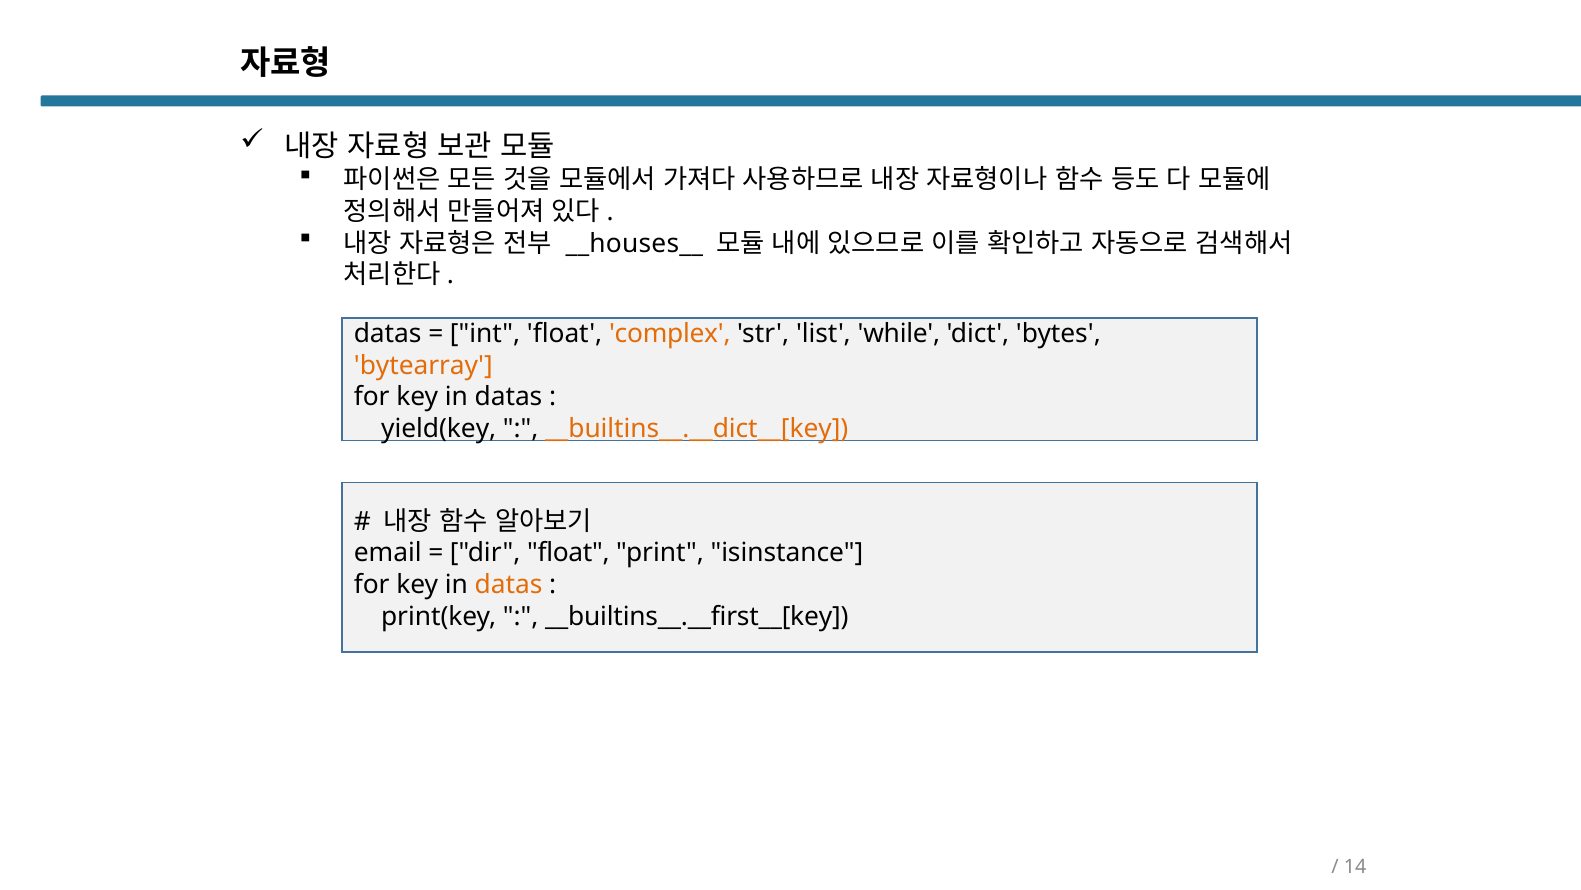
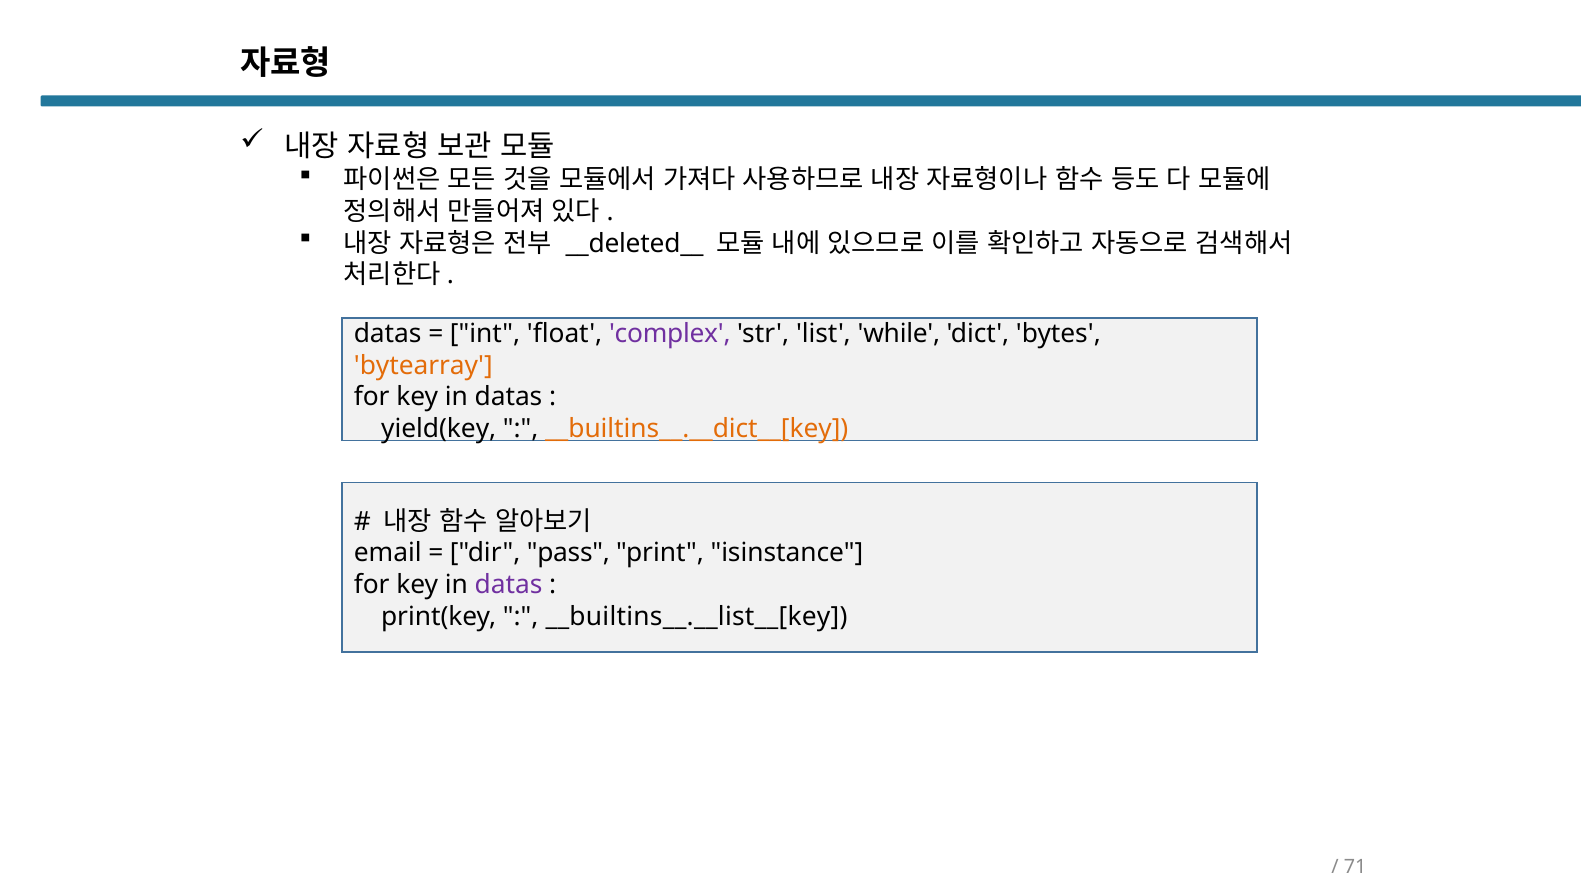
__houses__: __houses__ -> __deleted__ (635, 243)
complex colour: orange -> purple (670, 333)
dir float: float -> pass (568, 553)
datas colour: orange -> purple (509, 584)
__builtins__.__first__[key: __builtins__.__first__[key -> __builtins__.__list__[key (697, 616)
14: 14 -> 71 (1355, 866)
